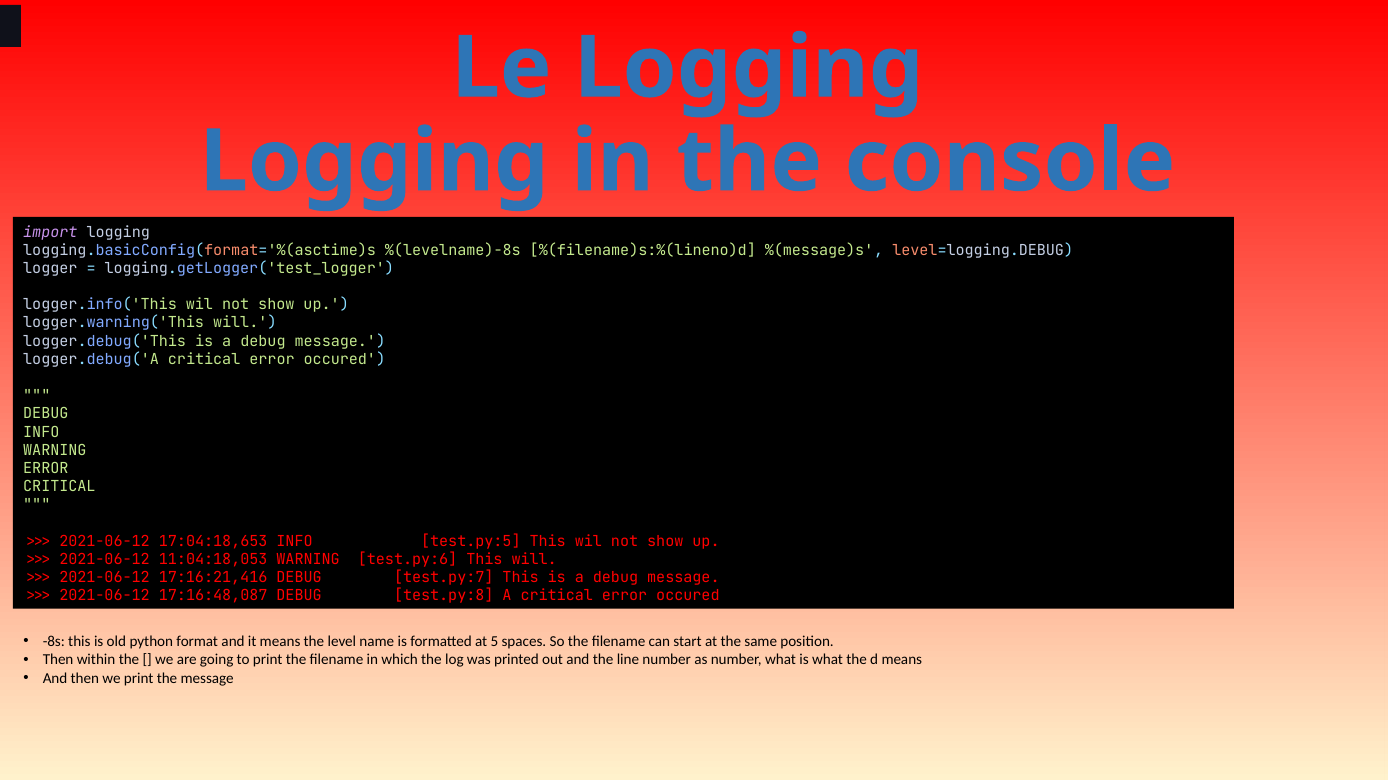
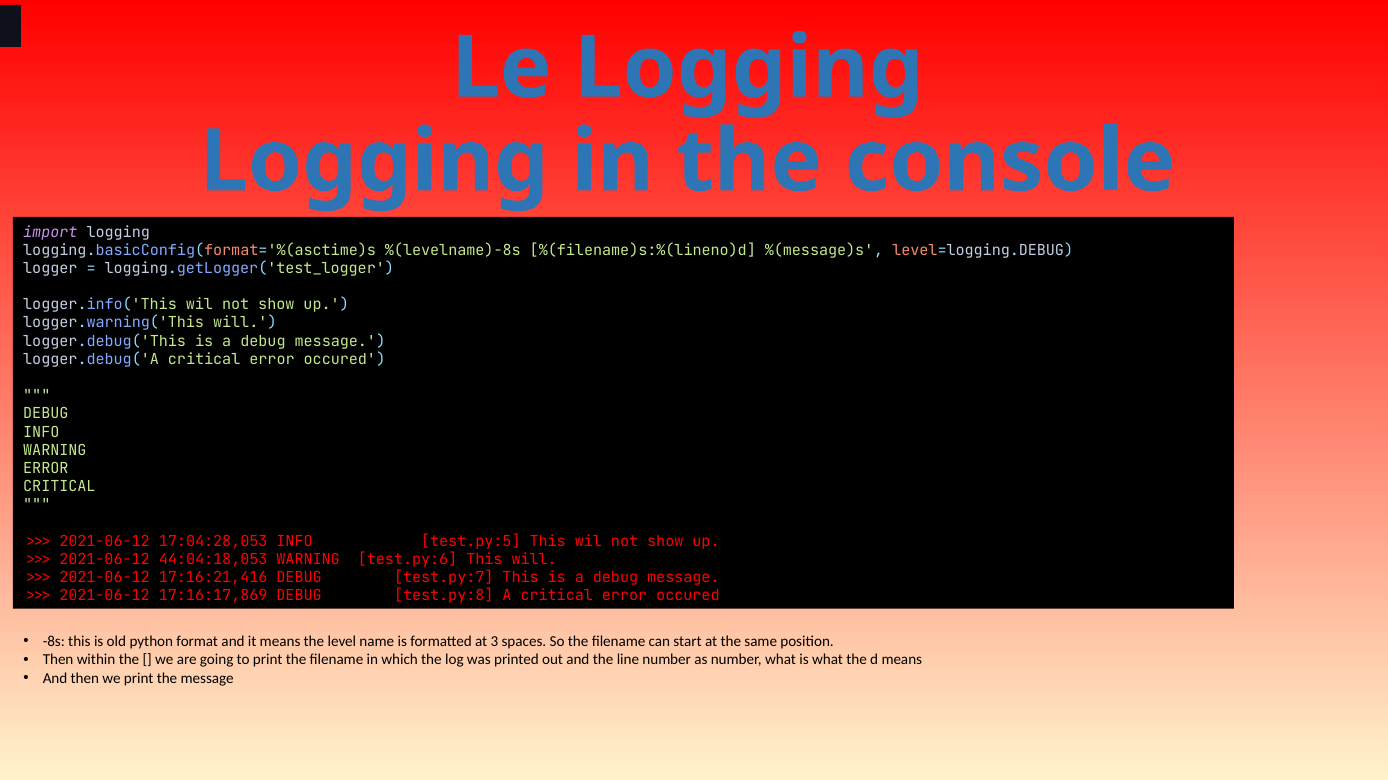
17:04:18,653: 17:04:18,653 -> 17:04:28,053 (213, 542)
11:04:18,053: 11:04:18,053 -> 44:04:18,053 (213, 560)
17:16:48,087: 17:16:48,087 -> 17:16:17,869 (213, 596)
5: 5 -> 3 (495, 642)
